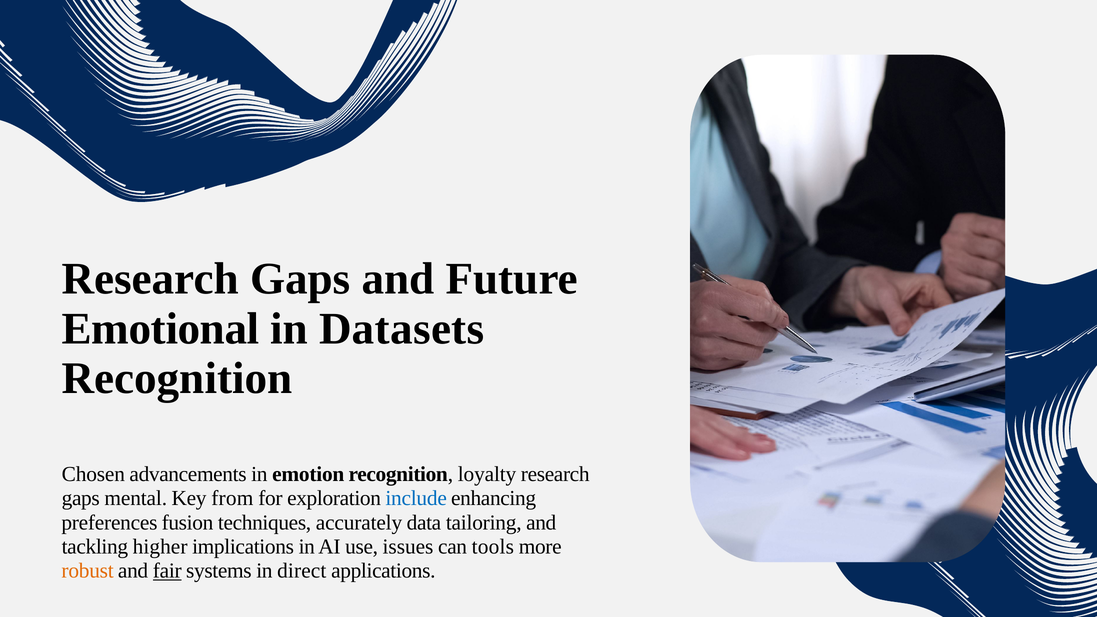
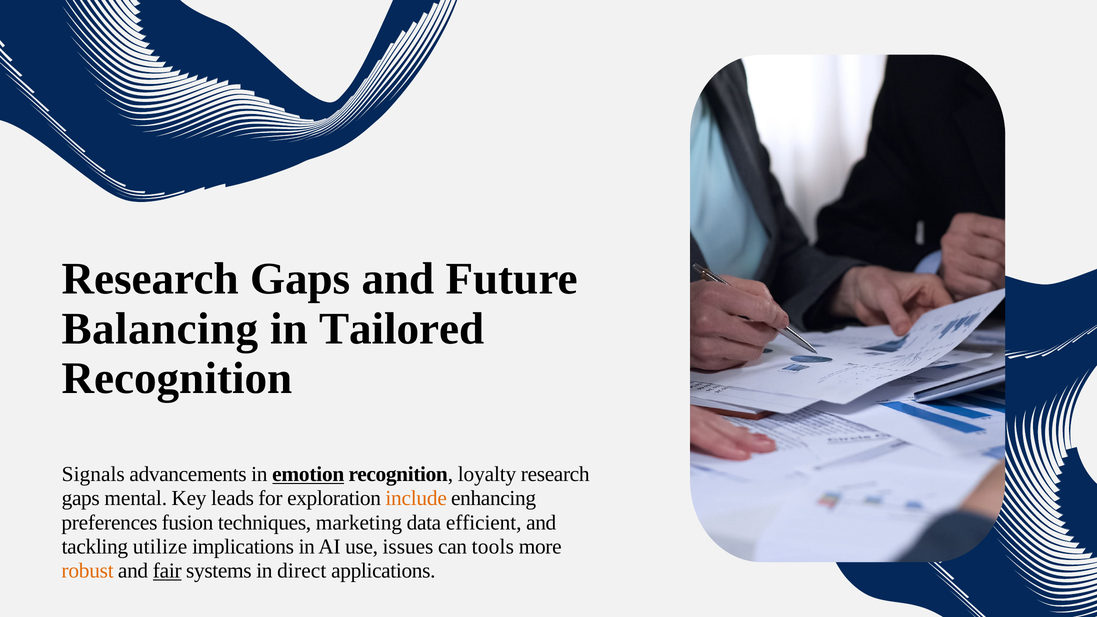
Emotional: Emotional -> Balancing (160, 329)
Datasets: Datasets -> Tailored (402, 329)
Chosen: Chosen -> Signals (93, 474)
emotion underline: none -> present (308, 474)
from: from -> leads (233, 498)
include colour: blue -> orange (416, 498)
accurately: accurately -> marketing (359, 523)
tailoring: tailoring -> efficient (484, 523)
higher: higher -> utilize (160, 547)
